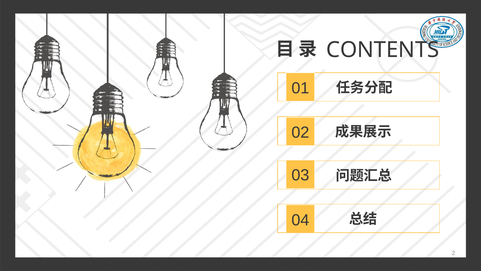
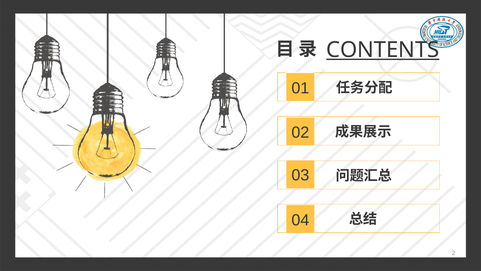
CONTENTS underline: none -> present (383, 50)
